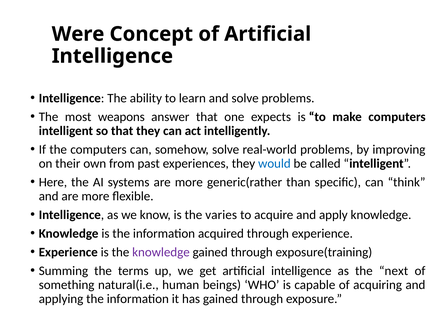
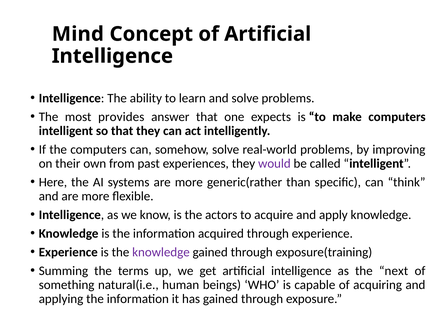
Were: Were -> Mind (78, 34)
weapons: weapons -> provides (121, 117)
would colour: blue -> purple (274, 163)
varies: varies -> actors (221, 215)
